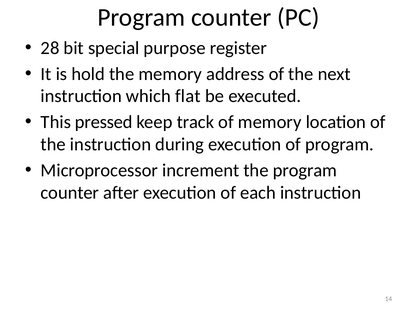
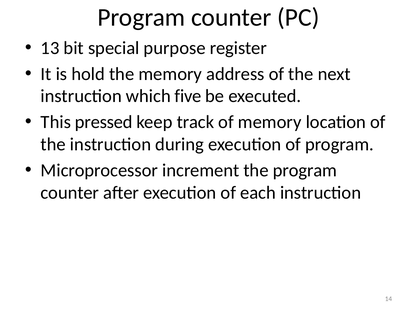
28: 28 -> 13 (50, 48)
flat: flat -> five (188, 96)
